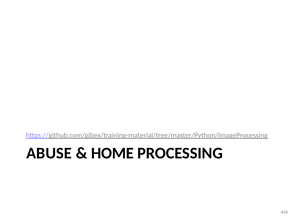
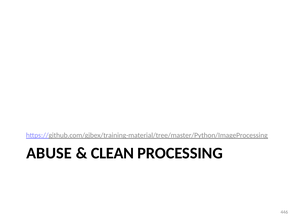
HOME: HOME -> CLEAN (112, 153)
